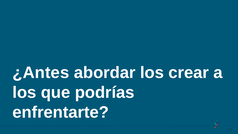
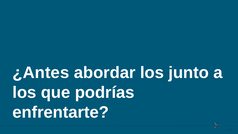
crear: crear -> junto (189, 73)
